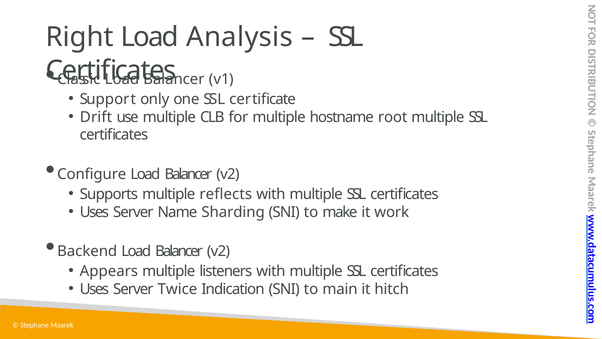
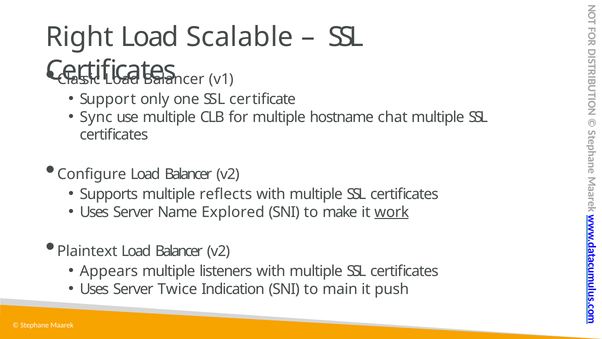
Analysis: Analysis -> Scalable (240, 37)
Drift: Drift -> Sync (96, 117)
root: root -> chat (393, 117)
Sharding: Sharding -> Explored (233, 212)
work underline: none -> present (392, 212)
Backend: Backend -> Plaintext (87, 251)
hitch: hitch -> push (392, 289)
